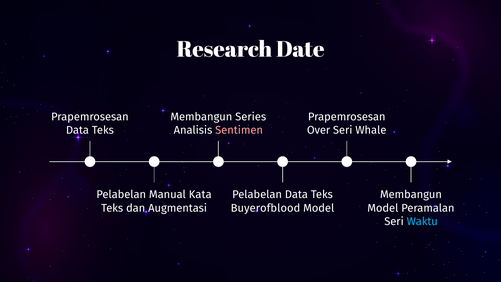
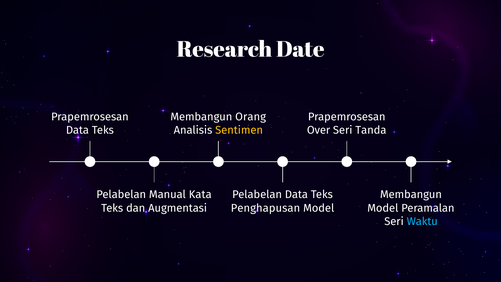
Series: Series -> Orang (251, 117)
Sentimen colour: pink -> yellow (239, 130)
Whale: Whale -> Tanda (371, 130)
Buyerofblood: Buyerofblood -> Penghapusan (265, 208)
